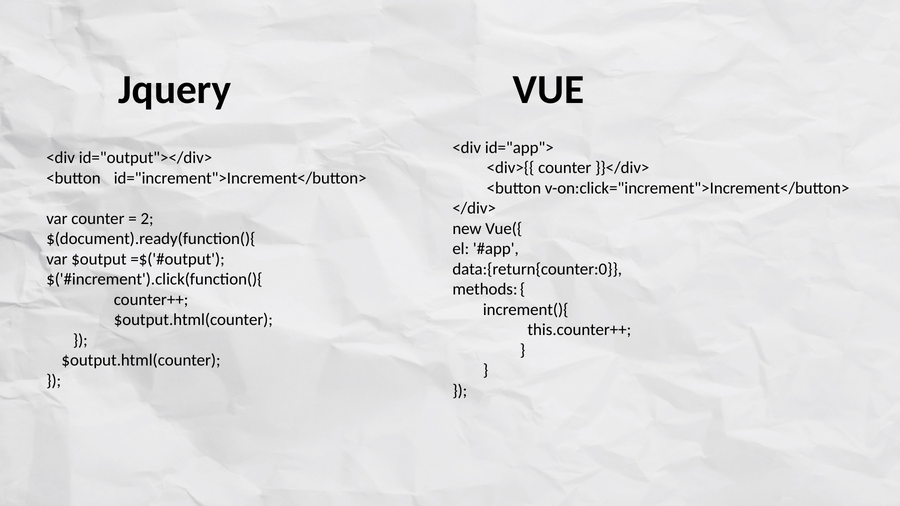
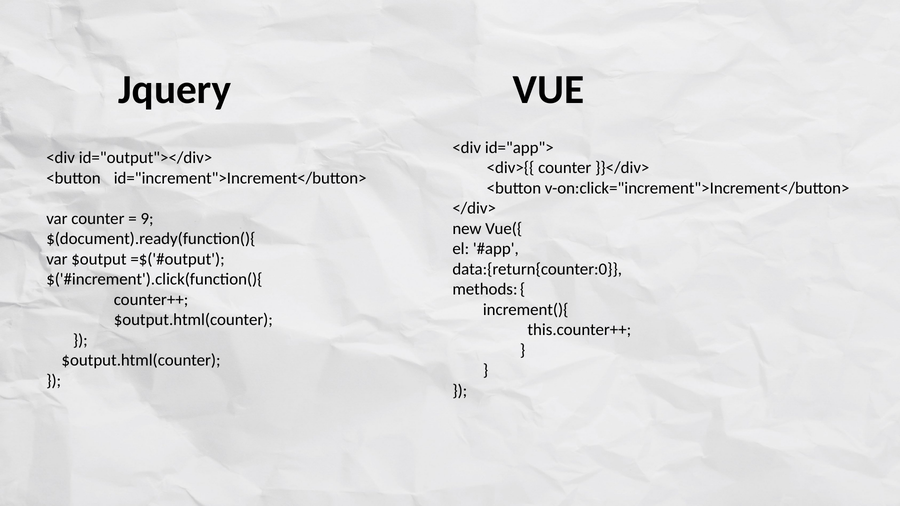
2: 2 -> 9 (147, 219)
